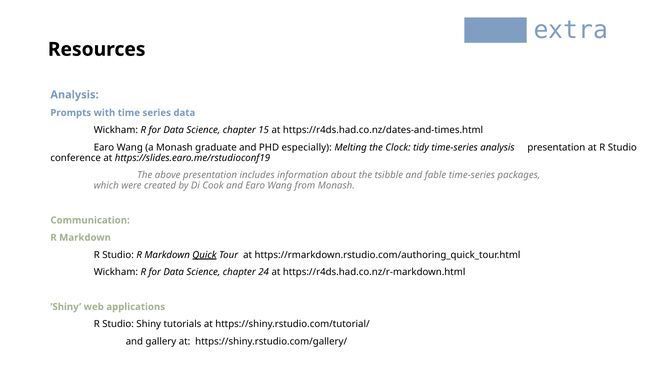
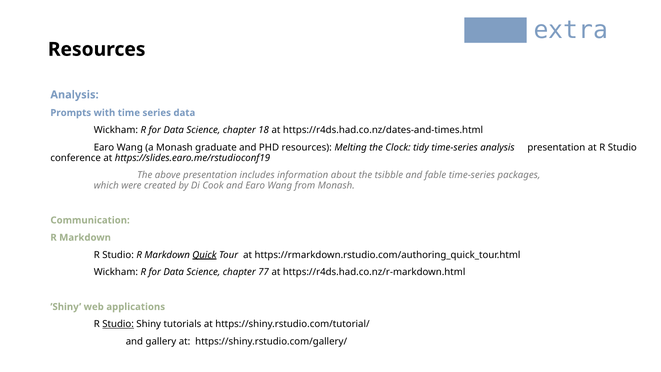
15: 15 -> 18 (264, 130)
PHD especially: especially -> resources (307, 147)
24: 24 -> 77 (264, 272)
Studio underline: none -> present (118, 324)
